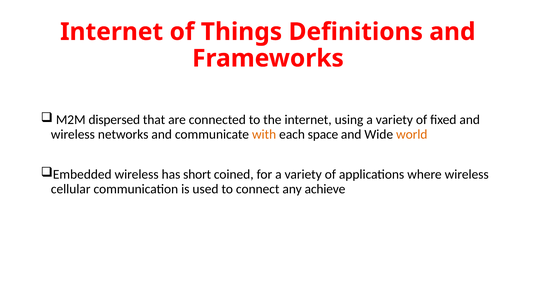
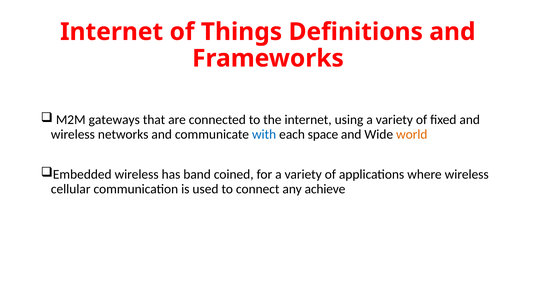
dispersed: dispersed -> gateways (114, 120)
with colour: orange -> blue (264, 134)
short: short -> band (197, 174)
